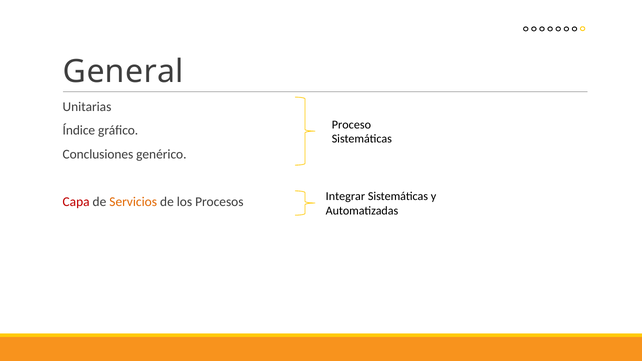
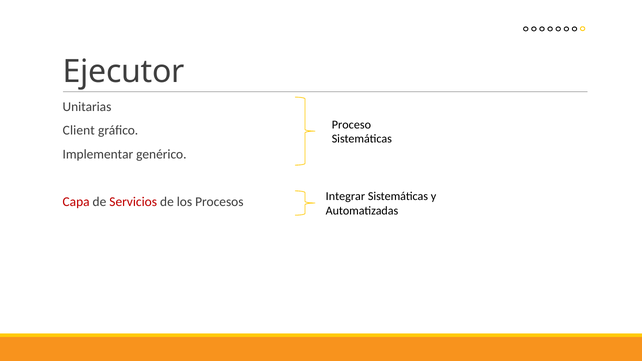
General: General -> Ejecutor (124, 72)
Índice: Índice -> Client (79, 131)
Conclusiones: Conclusiones -> Implementar (98, 154)
Servicios colour: orange -> red (133, 202)
